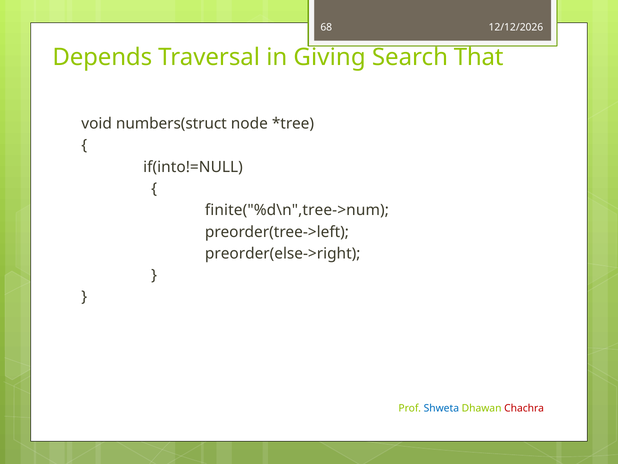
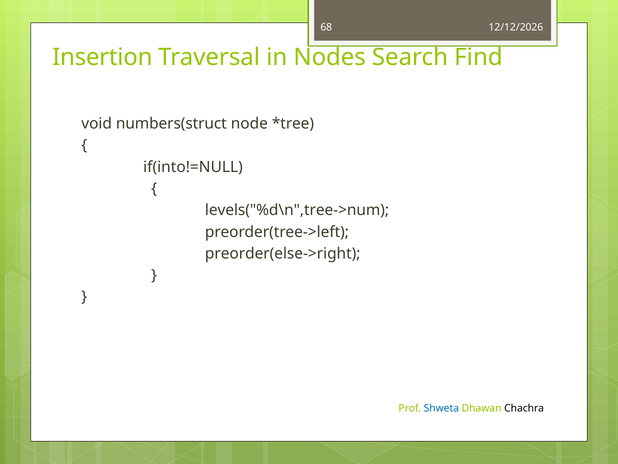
Depends: Depends -> Insertion (102, 57)
Giving: Giving -> Nodes (330, 57)
That: That -> Find (478, 57)
finite("%d\n",tree->num: finite("%d\n",tree->num -> levels("%d\n",tree->num (297, 210)
Chachra colour: red -> black (524, 408)
